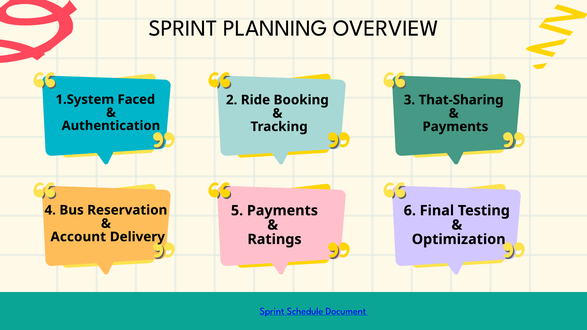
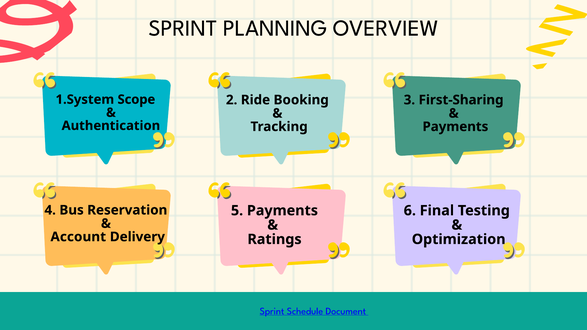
Faced: Faced -> Scope (136, 100)
That-Sharing: That-Sharing -> First-Sharing (461, 100)
